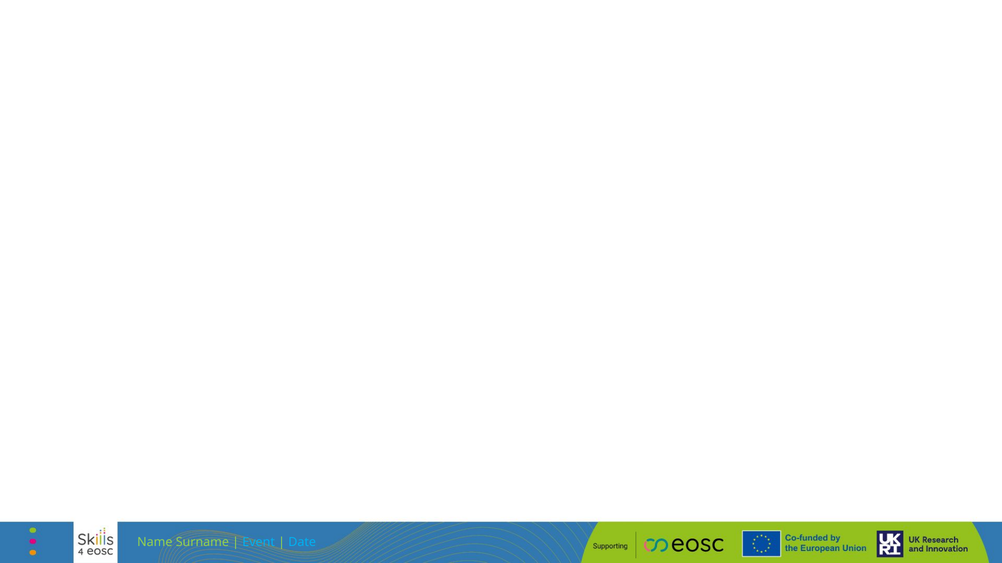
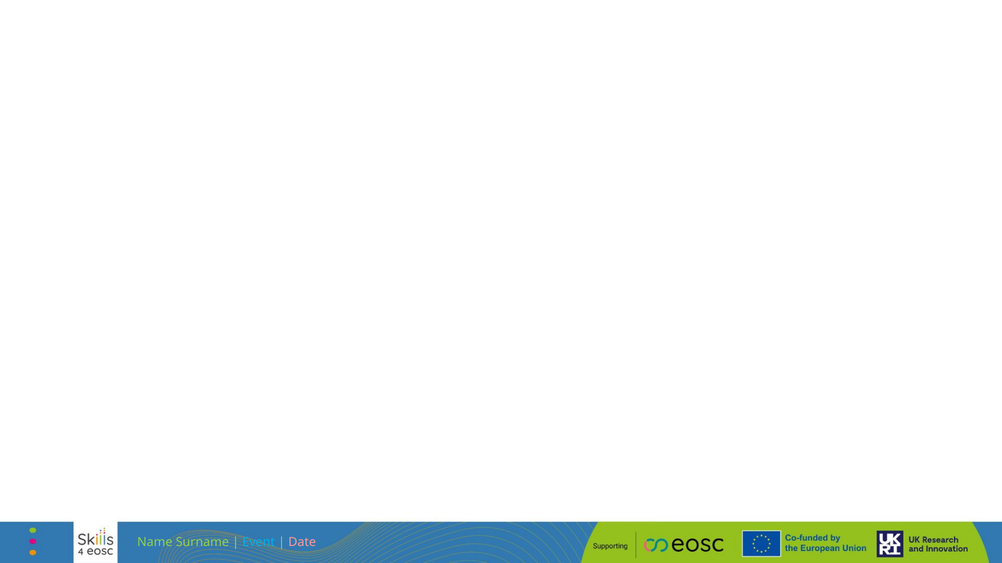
Date colour: light blue -> pink (302, 543)
